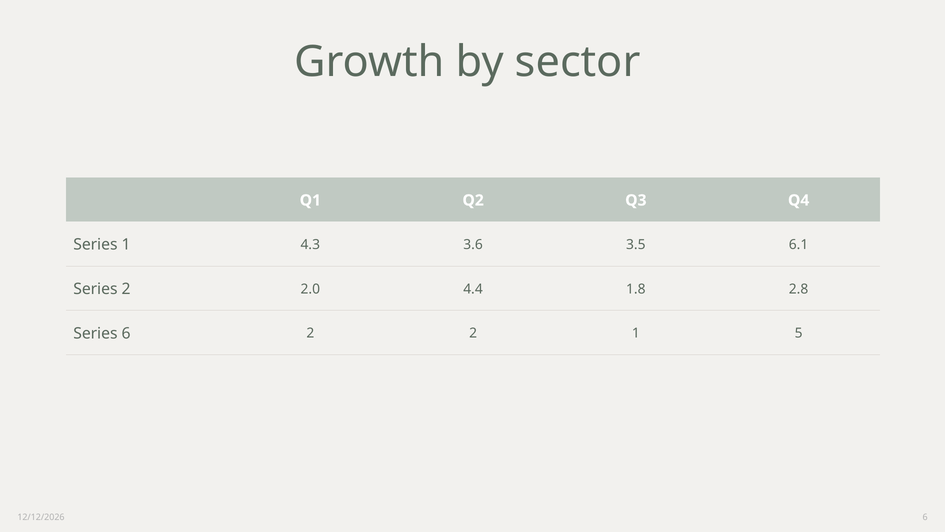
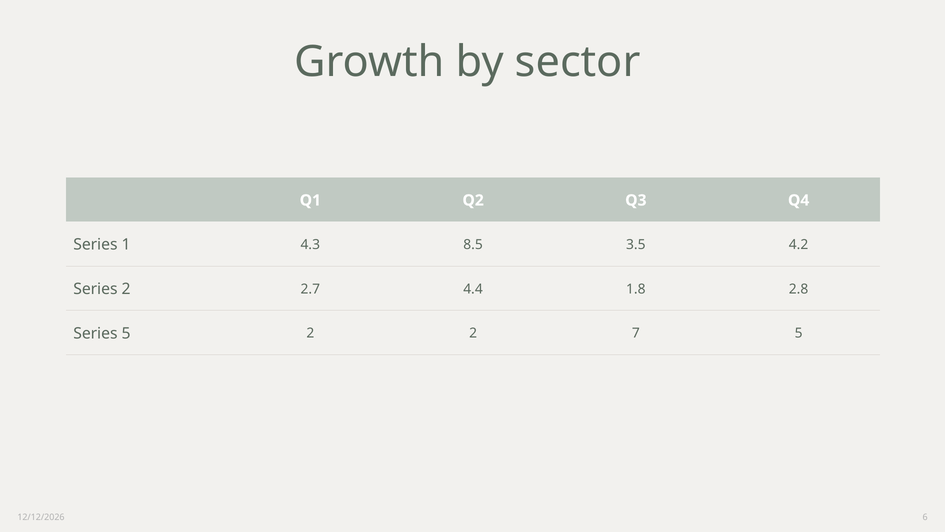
3.6: 3.6 -> 8.5 (473, 244)
6.1: 6.1 -> 4.2 (799, 244)
2.0: 2.0 -> 2.7 (310, 289)
Series 6: 6 -> 5 (126, 333)
2 1: 1 -> 7 (636, 333)
